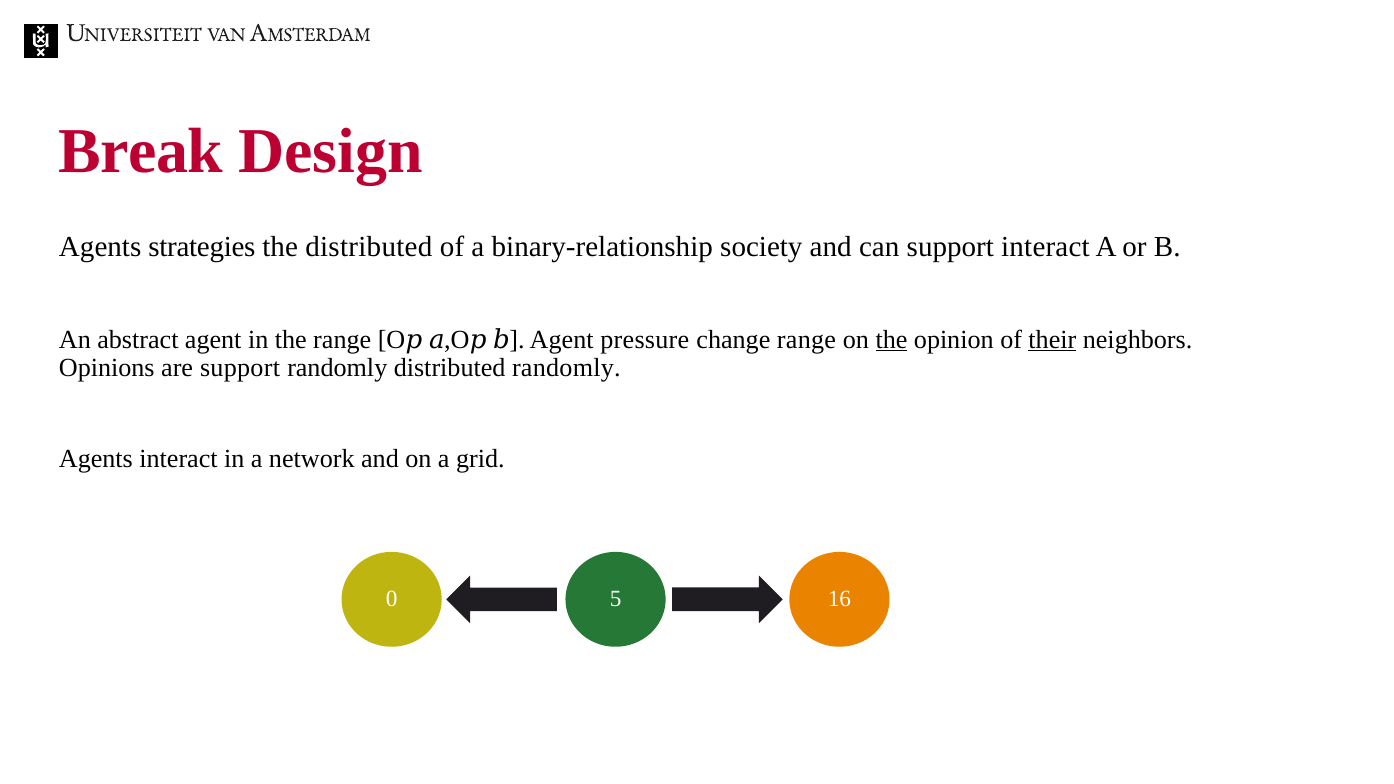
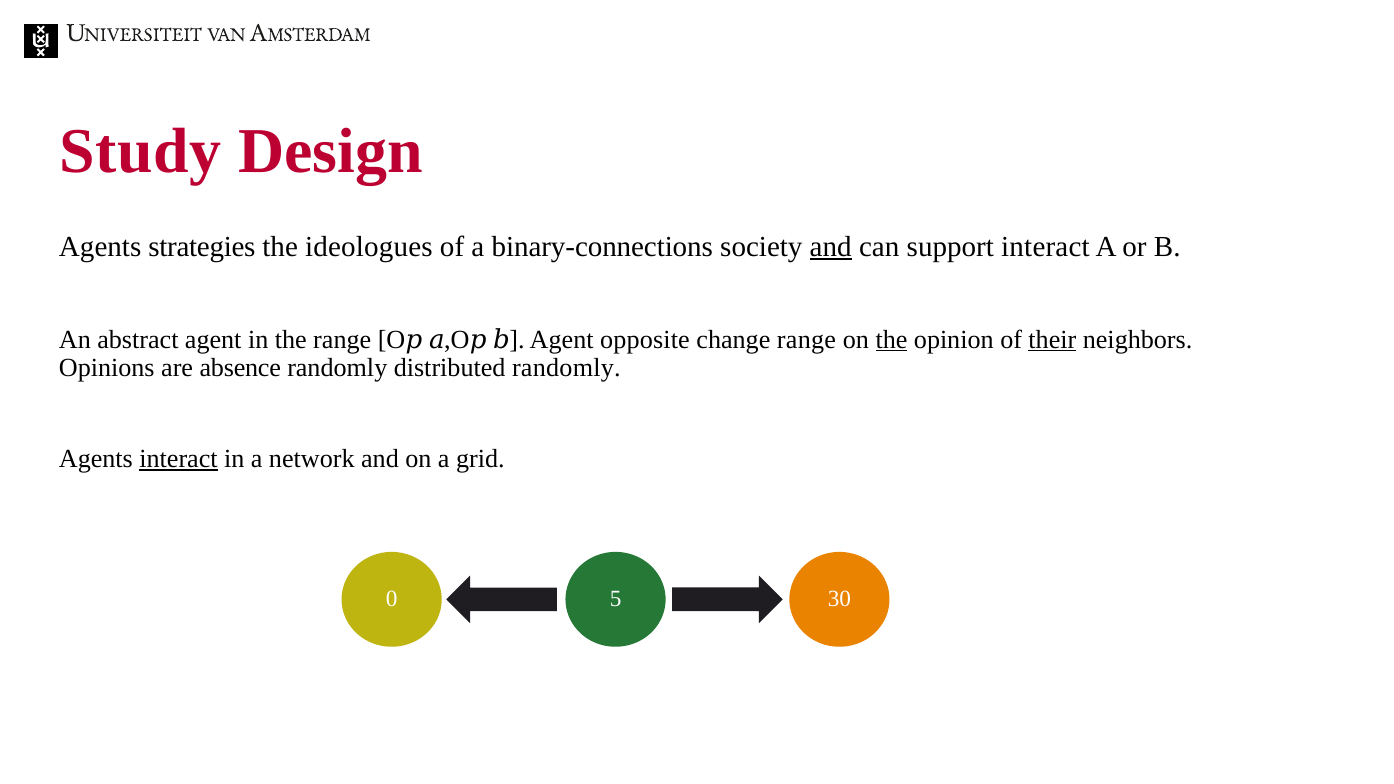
Break: Break -> Study (140, 152)
the distributed: distributed -> ideologues (369, 247)
binary-relationship: binary-relationship -> binary-connections (602, 247)
and underline: none -> present (831, 247)
pressure: pressure -> opposite (645, 340)
are support: support -> absence (240, 368)
interact underline: none -> present (179, 459)
16: 16 -> 30 (839, 599)
